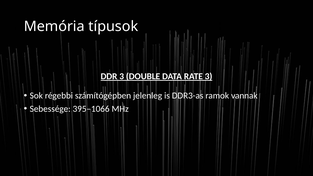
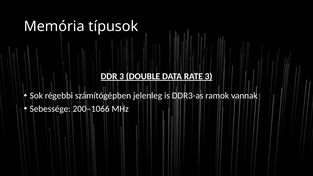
395–1066: 395–1066 -> 200–1066 (91, 109)
